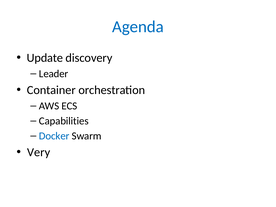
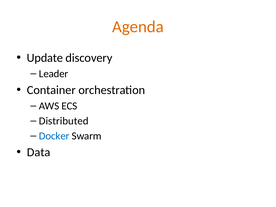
Agenda colour: blue -> orange (138, 27)
Capabilities: Capabilities -> Distributed (64, 121)
Very: Very -> Data (39, 152)
